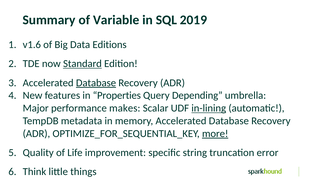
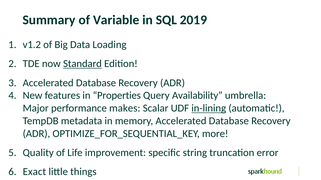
v1.6: v1.6 -> v1.2 (32, 45)
Editions: Editions -> Loading (110, 45)
Database underline: present -> none (96, 83)
Depending: Depending -> Availability (197, 96)
more underline: present -> none (215, 134)
Think: Think -> Exact (34, 172)
